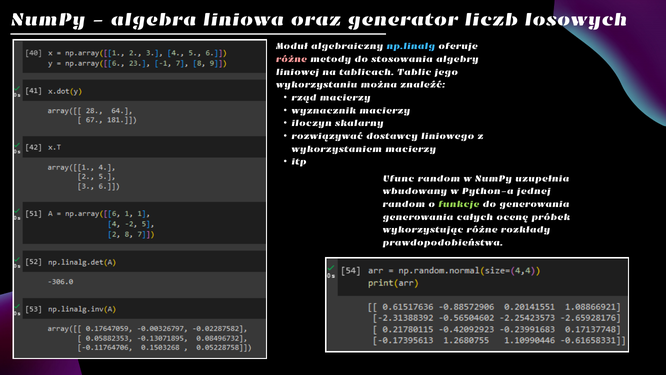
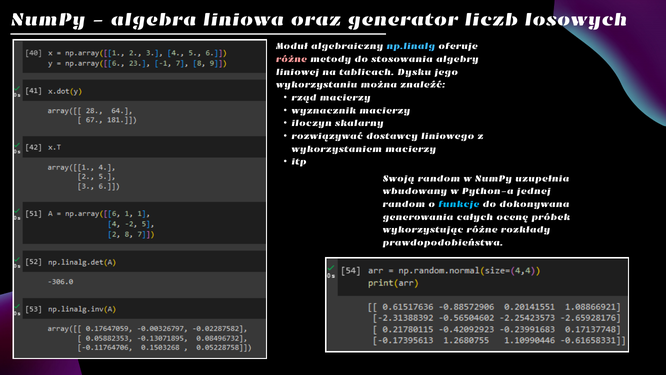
Tablic: Tablic -> Dysku (414, 72)
Ufunc: Ufunc -> Swoją (399, 178)
funkcje colour: light green -> light blue (459, 204)
do generowania: generowania -> dokonywana (534, 204)
